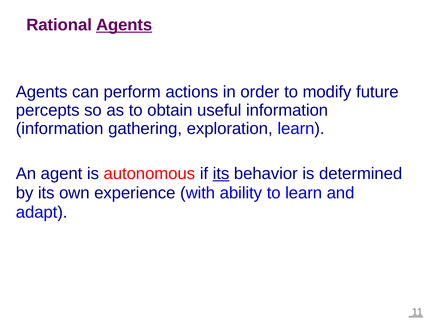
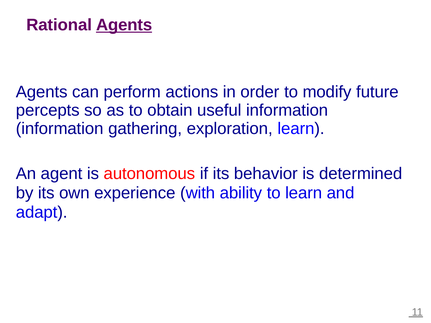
its underline: present -> none (221, 174)
